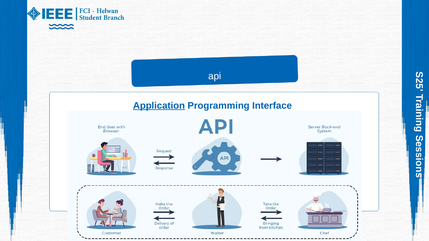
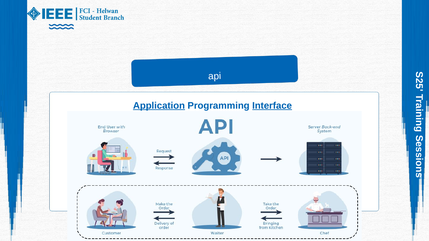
Interface underline: none -> present (272, 106)
